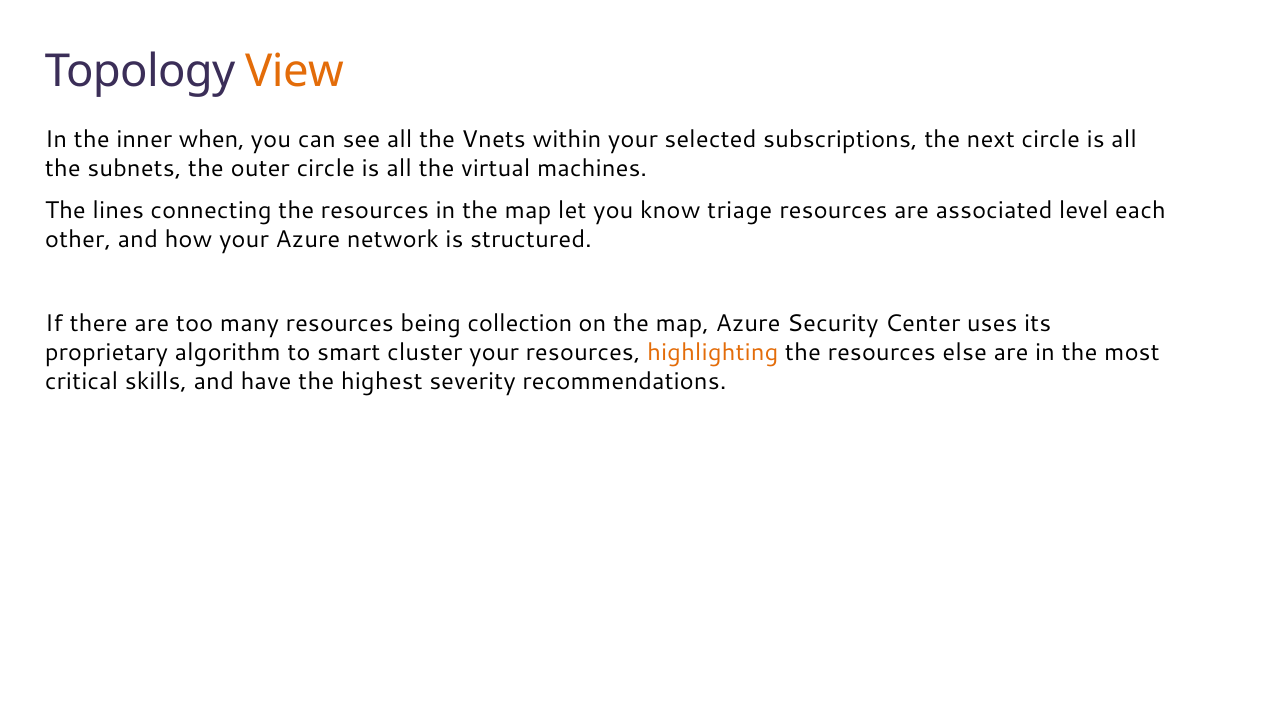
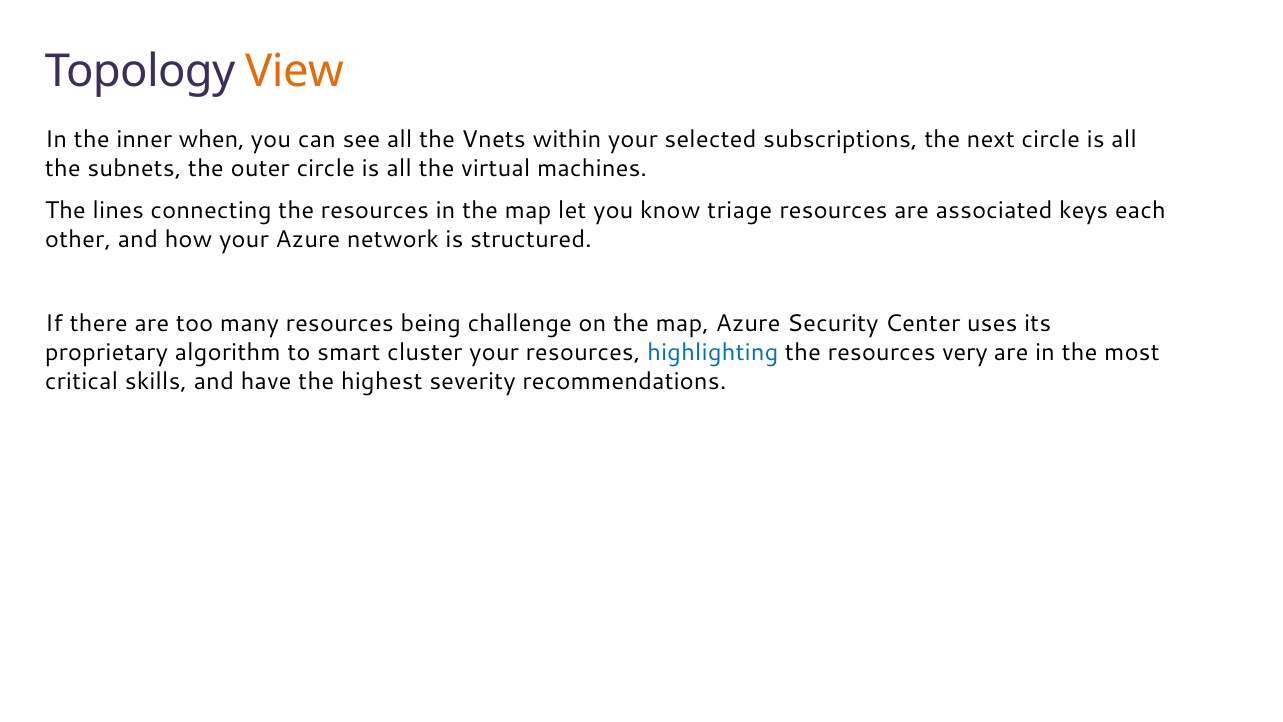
level: level -> keys (1084, 210)
collection: collection -> challenge (520, 324)
highlighting colour: orange -> blue (713, 353)
else: else -> very (965, 353)
